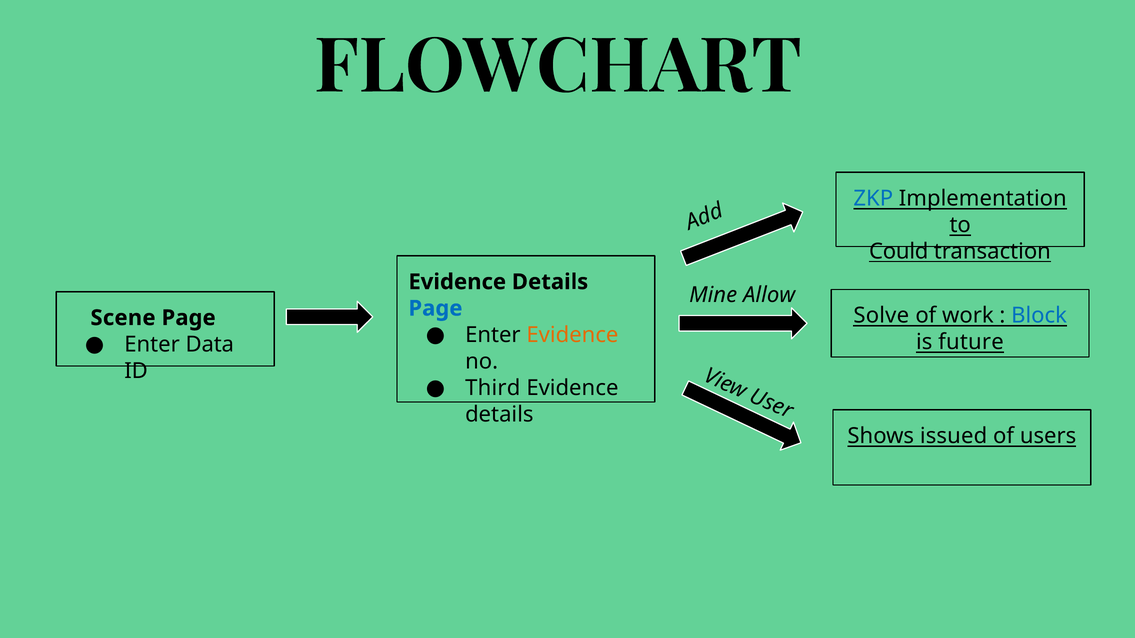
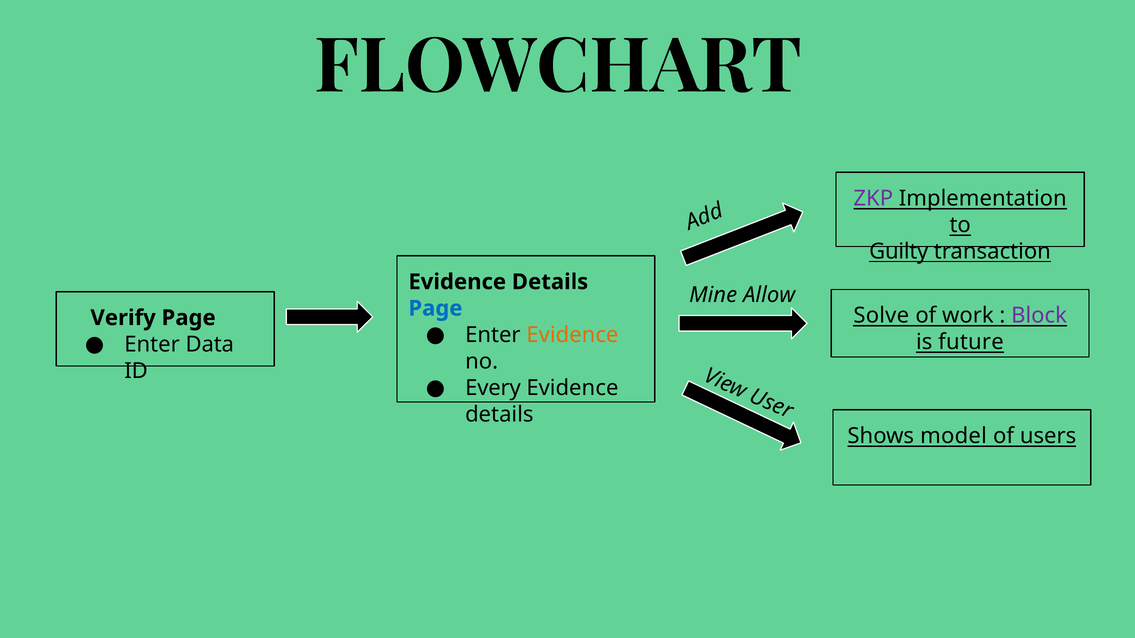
ZKP colour: blue -> purple (873, 199)
Could: Could -> Guilty (899, 252)
Block colour: blue -> purple (1039, 316)
Scene: Scene -> Verify (123, 318)
Third: Third -> Every (493, 388)
issued: issued -> model (954, 436)
